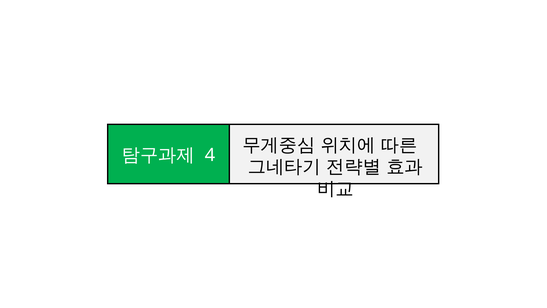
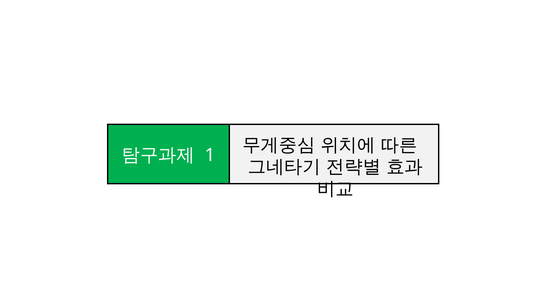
4: 4 -> 1 (210, 155)
